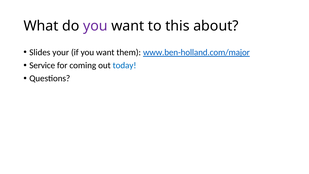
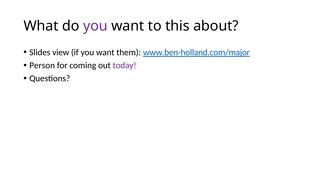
your: your -> view (61, 52)
Service: Service -> Person (42, 65)
today colour: blue -> purple (125, 65)
